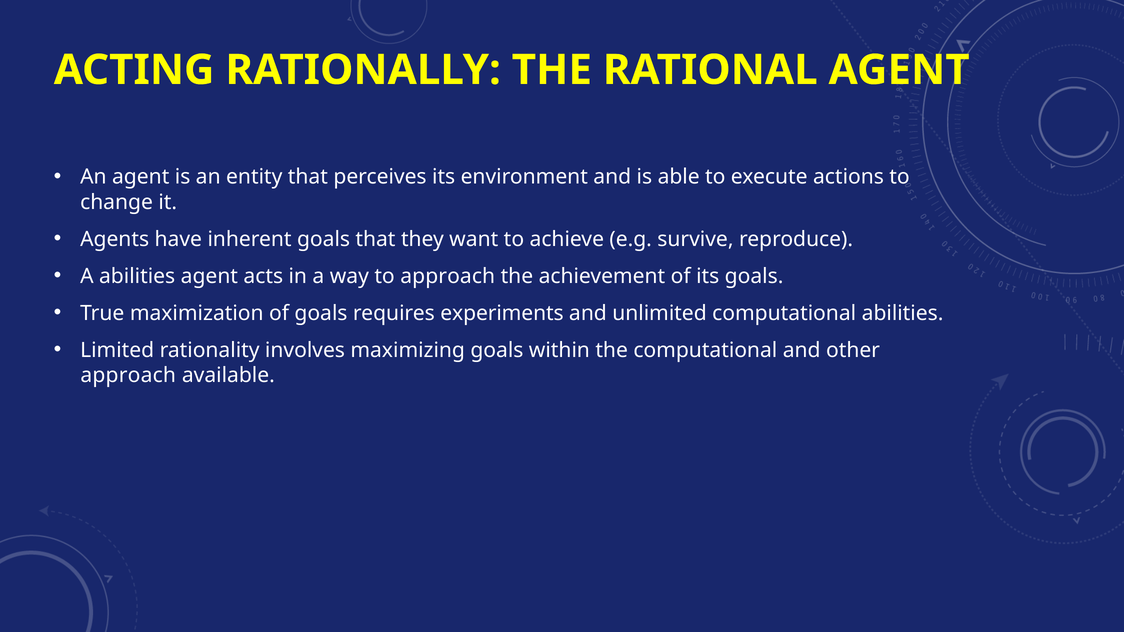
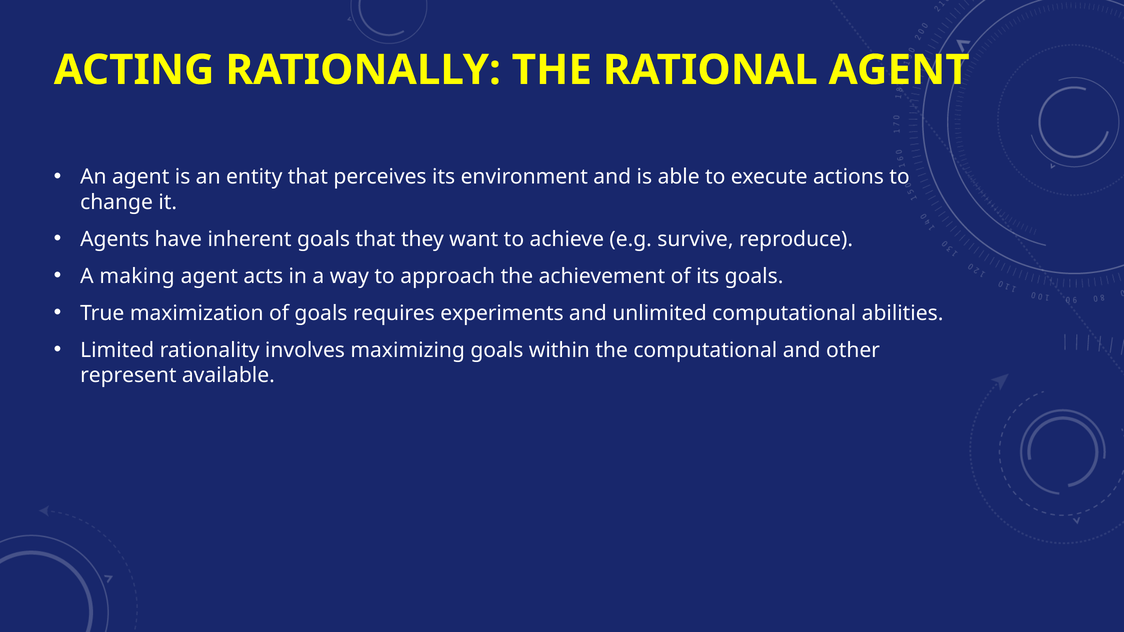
A abilities: abilities -> making (137, 276)
approach: approach -> represent (128, 376)
